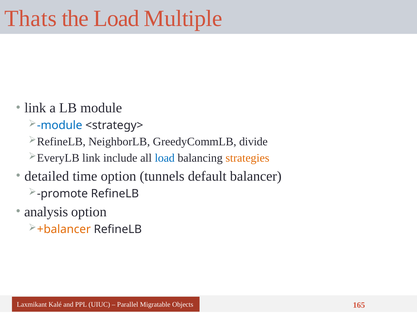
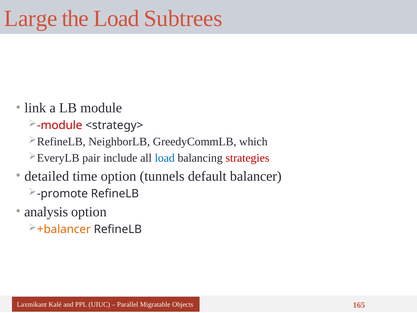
Thats: Thats -> Large (31, 19)
Multiple: Multiple -> Subtrees (183, 19)
module colour: blue -> red (60, 125)
divide: divide -> which (253, 142)
link: link -> pair (91, 158)
strategies colour: orange -> red (247, 158)
